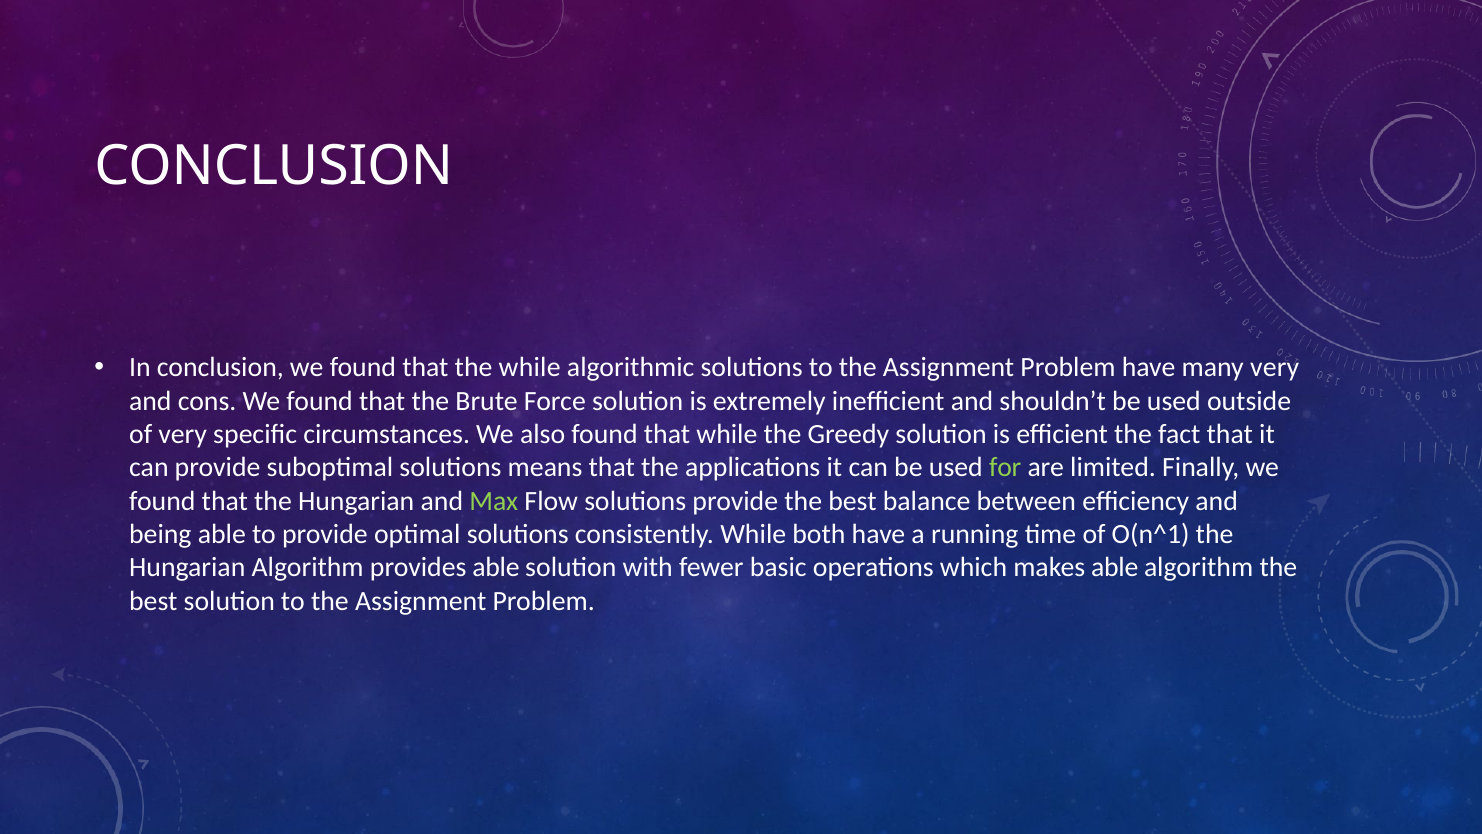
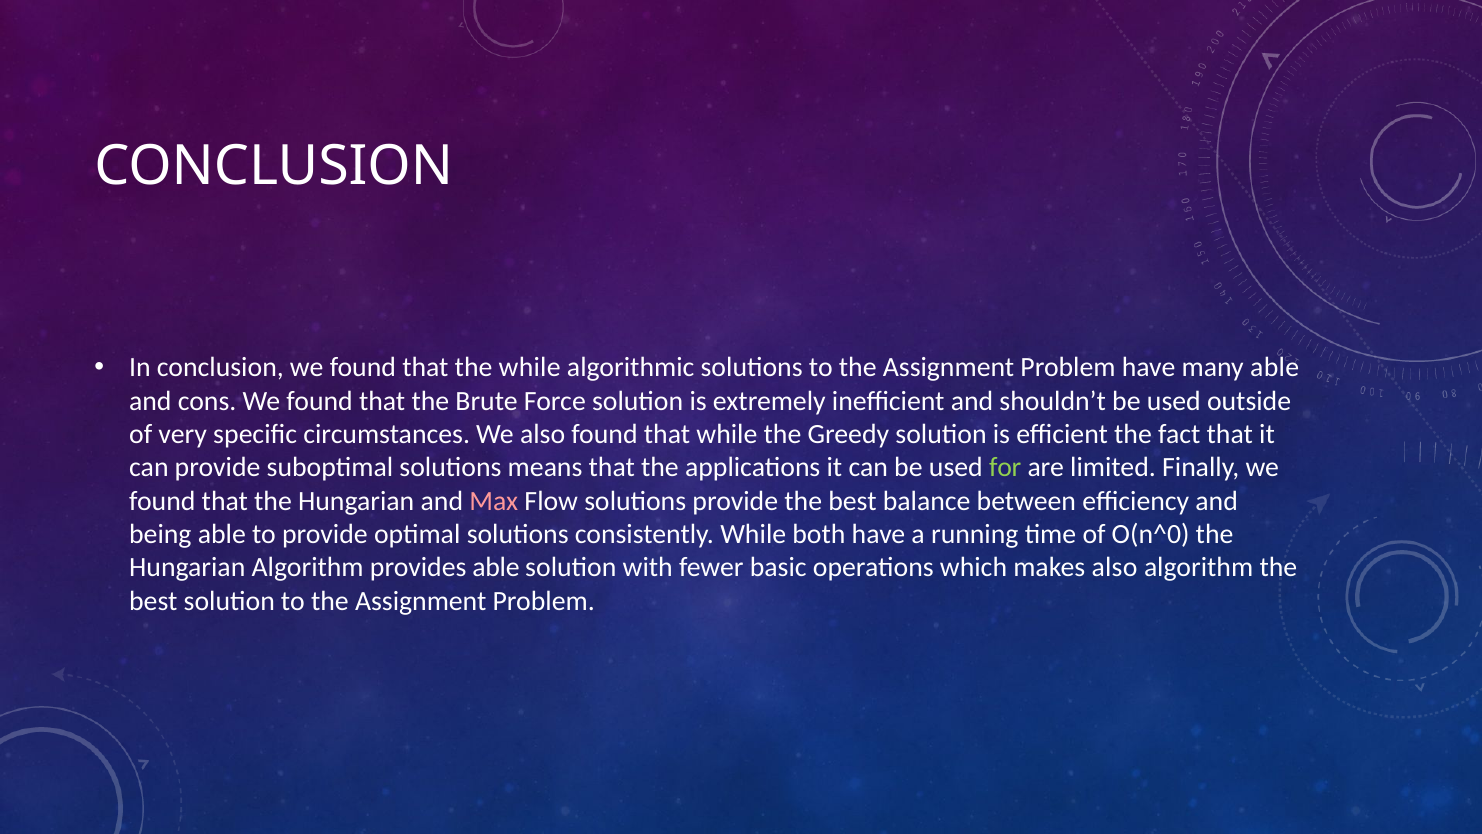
many very: very -> able (1275, 367)
Max colour: light green -> pink (494, 501)
O(n^1: O(n^1 -> O(n^0 (1151, 534)
makes able: able -> also (1114, 567)
